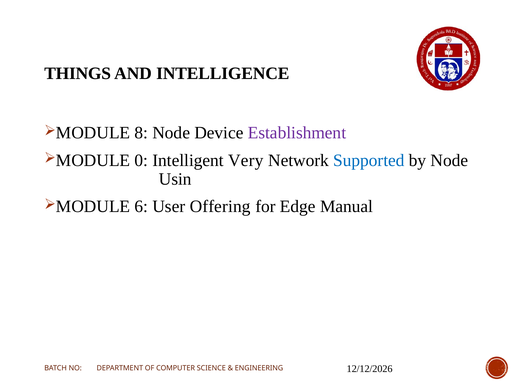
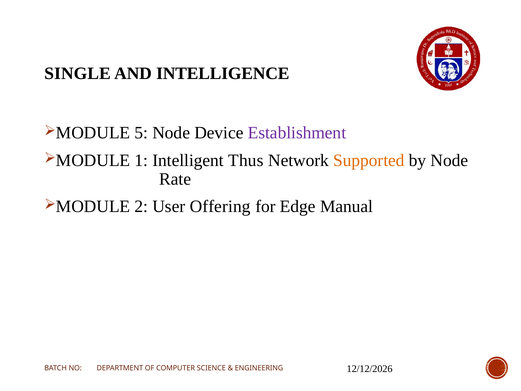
THINGS: THINGS -> SINGLE (77, 73)
8: 8 -> 5 (141, 133)
0: 0 -> 1 (141, 160)
Very: Very -> Thus (246, 160)
Supported colour: blue -> orange (369, 160)
Usin: Usin -> Rate (175, 179)
6: 6 -> 2 (141, 206)
